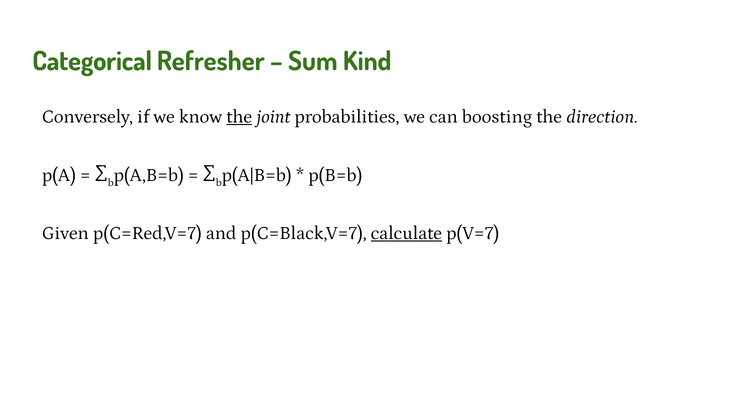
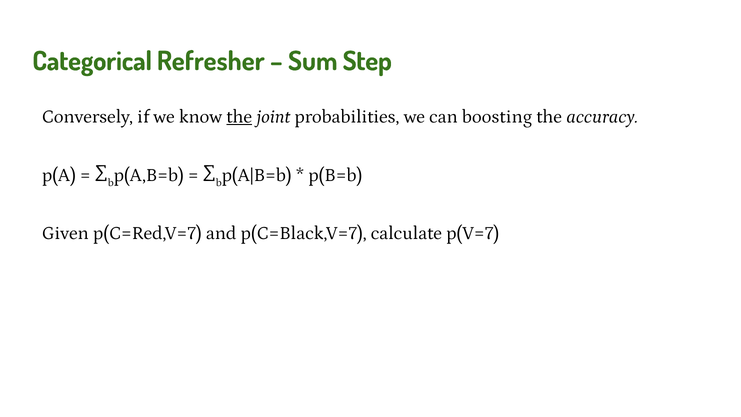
Kind: Kind -> Step (367, 61)
direction: direction -> accuracy (602, 117)
calculate underline: present -> none (406, 233)
